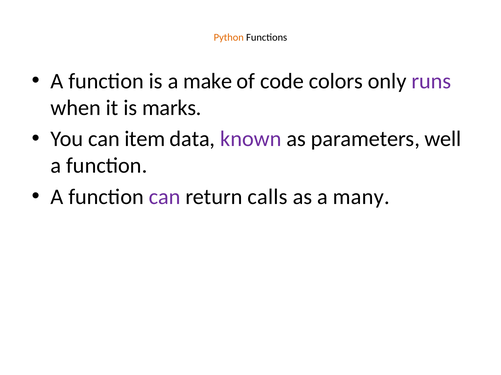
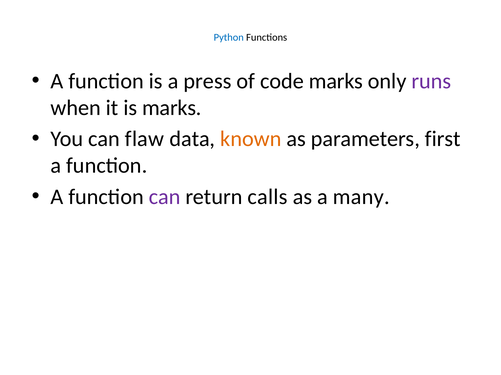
Python colour: orange -> blue (229, 37)
make: make -> press (207, 81)
code colors: colors -> marks (336, 81)
item: item -> flaw (145, 139)
known colour: purple -> orange (251, 139)
well: well -> first (443, 139)
